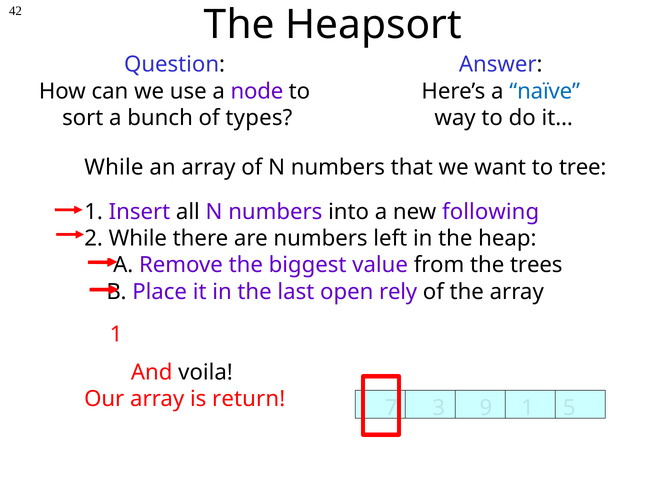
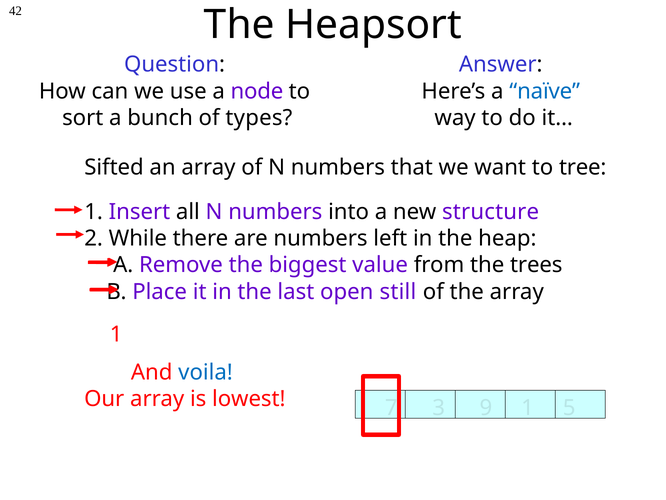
While: While -> Sifted (114, 167)
following: following -> structure (491, 212)
rely: rely -> still (398, 291)
voila colour: black -> blue (206, 372)
return: return -> lowest (249, 399)
